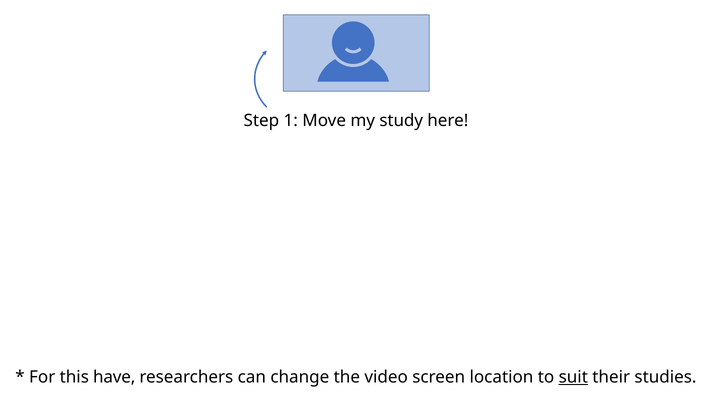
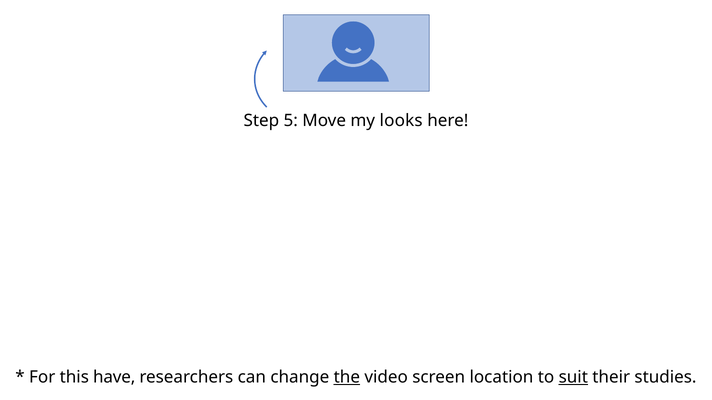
1: 1 -> 5 (291, 121)
study: study -> looks (401, 121)
the underline: none -> present (347, 378)
